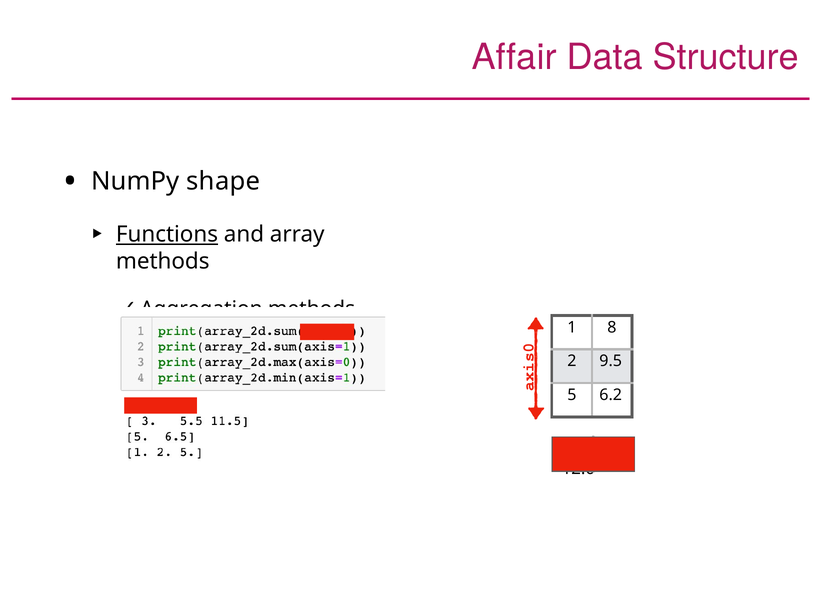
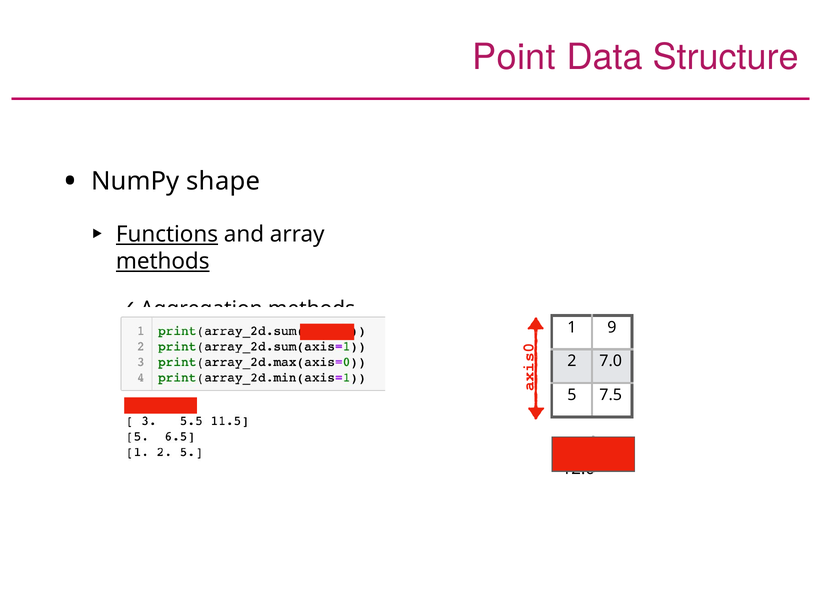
Affair: Affair -> Point (514, 57)
methods underline: none -> present (163, 261)
8: 8 -> 9 (612, 327)
9.5: 9.5 -> 7.0 (611, 361)
6.2: 6.2 -> 7.5 (611, 395)
